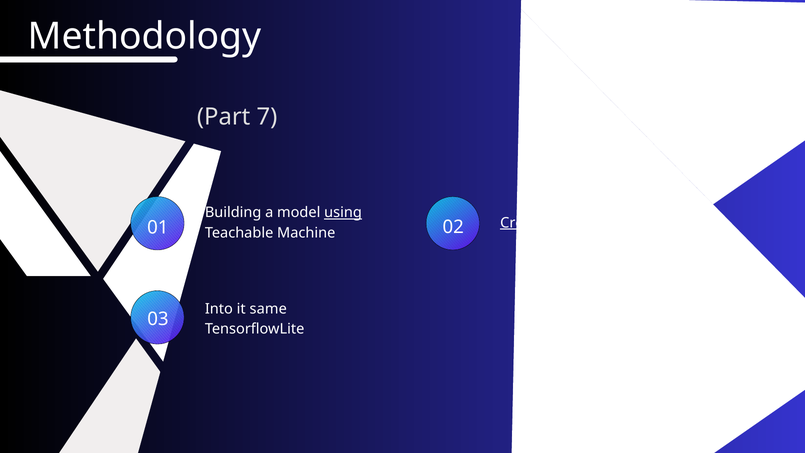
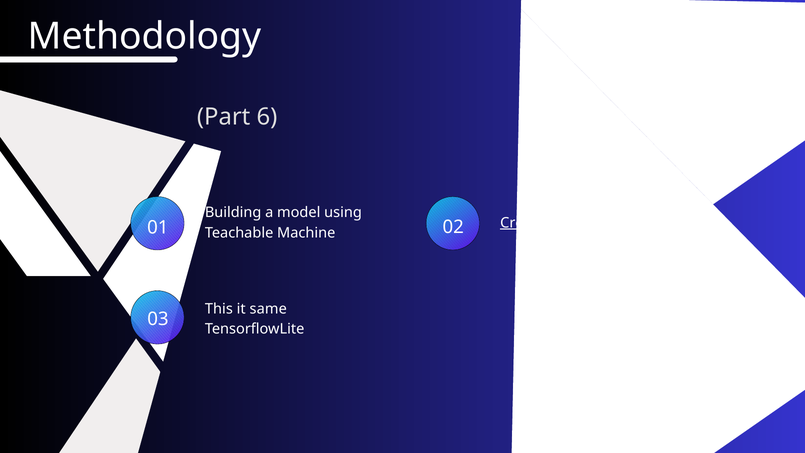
7: 7 -> 6 (267, 117)
using underline: present -> none (343, 213)
Into: Into -> This (219, 309)
